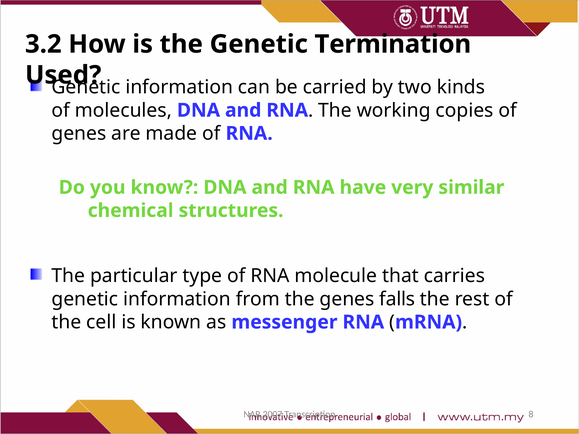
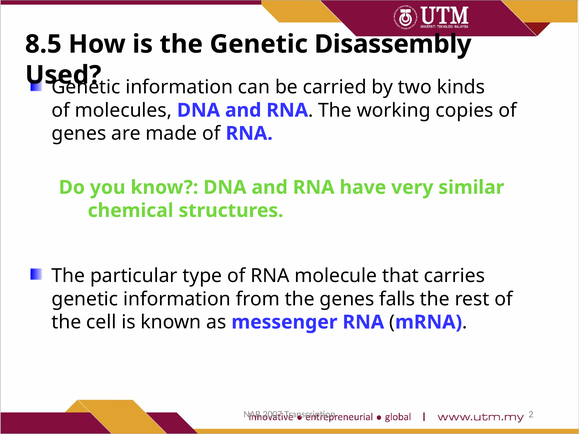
3.2: 3.2 -> 8.5 (43, 44)
Termination: Termination -> Disassembly (393, 44)
8: 8 -> 2 (531, 415)
